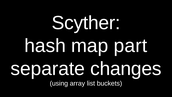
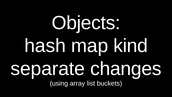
Scyther: Scyther -> Objects (86, 23)
part: part -> kind (131, 46)
